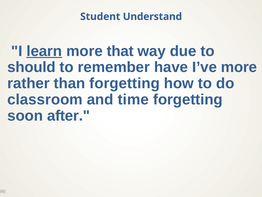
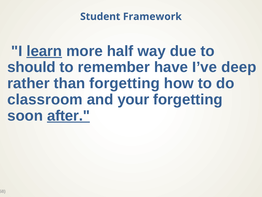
Understand: Understand -> Framework (152, 17)
that: that -> half (120, 51)
I’ve more: more -> deep (239, 67)
time: time -> your (133, 99)
after underline: none -> present (69, 115)
